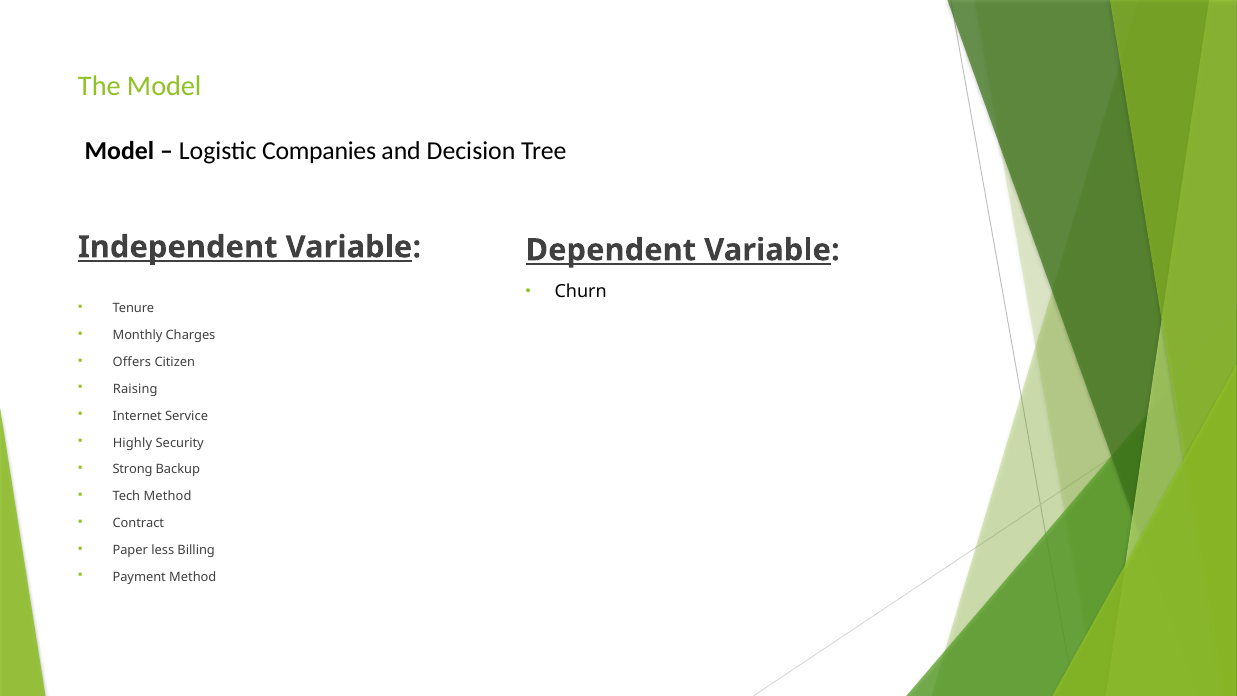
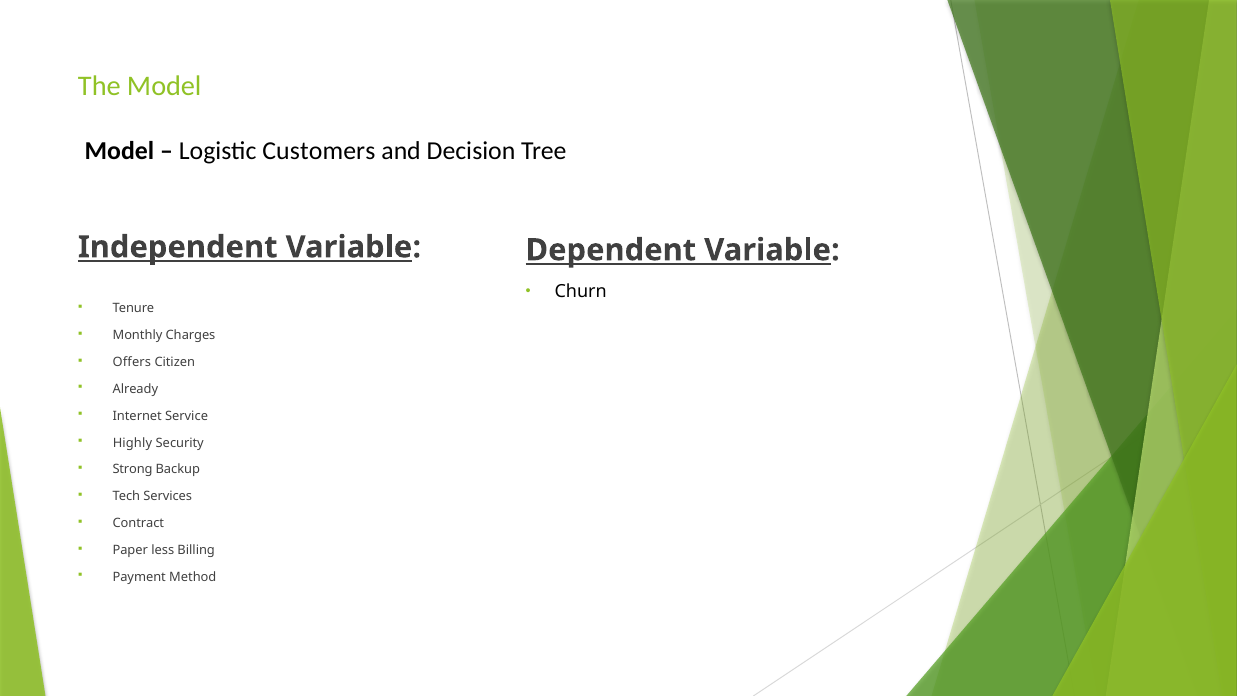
Companies: Companies -> Customers (319, 151)
Raising: Raising -> Already (135, 389)
Tech Method: Method -> Services (168, 496)
